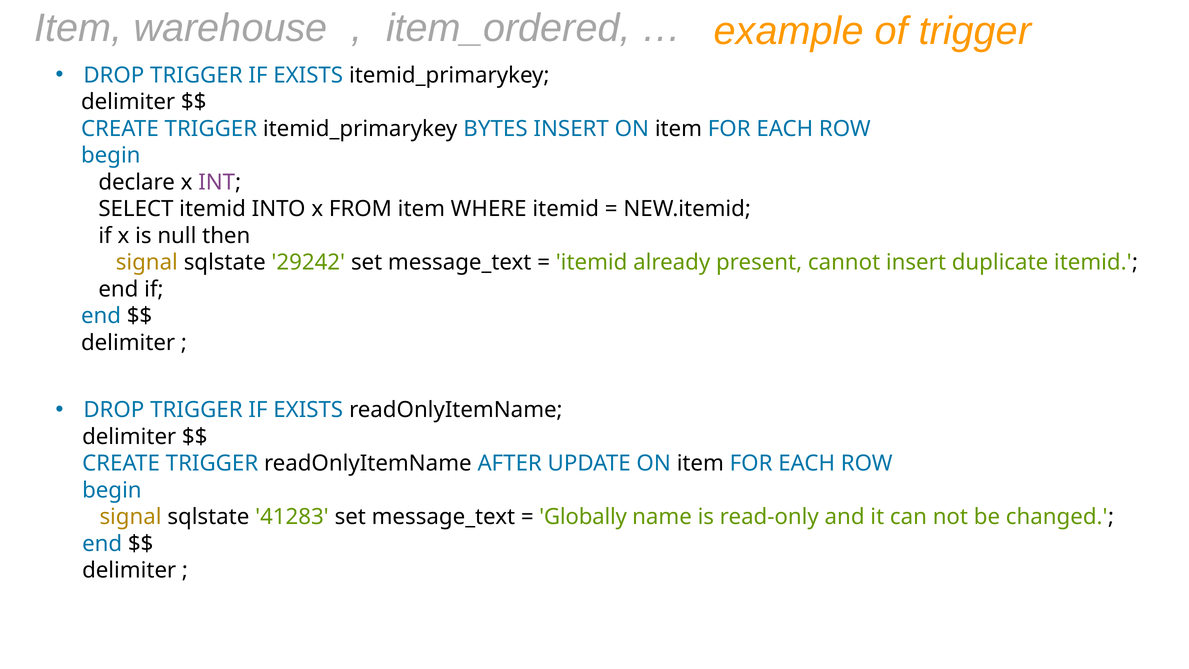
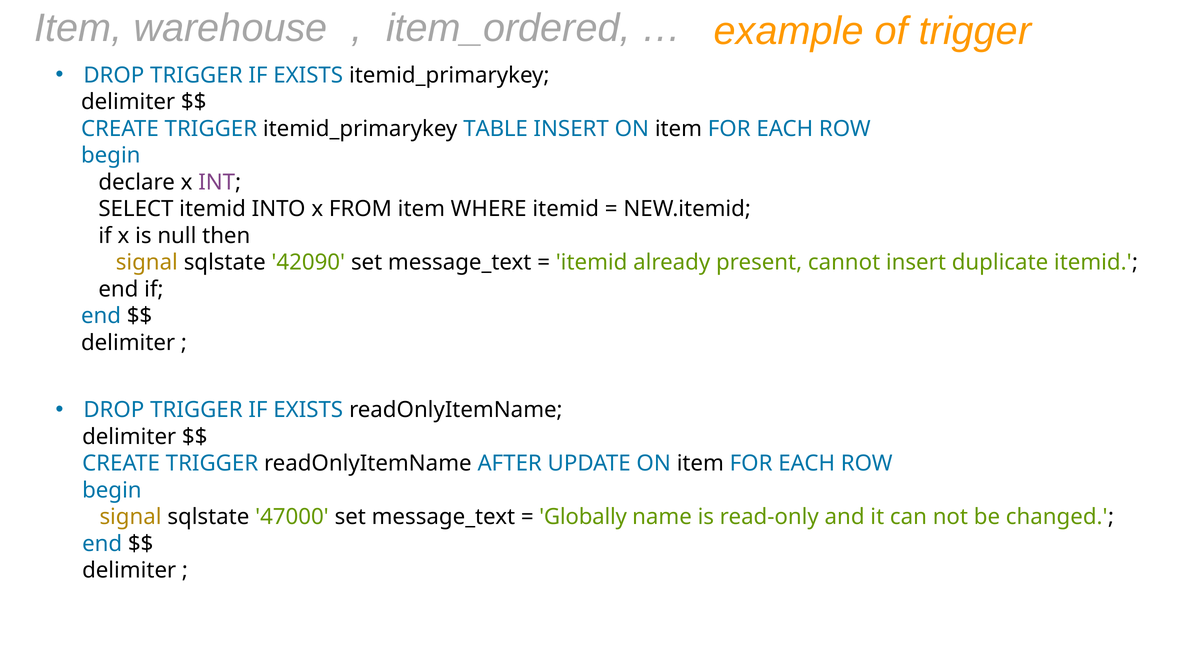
BYTES: BYTES -> TABLE (496, 129)
29242: 29242 -> 42090 (308, 262)
41283: 41283 -> 47000 (292, 517)
